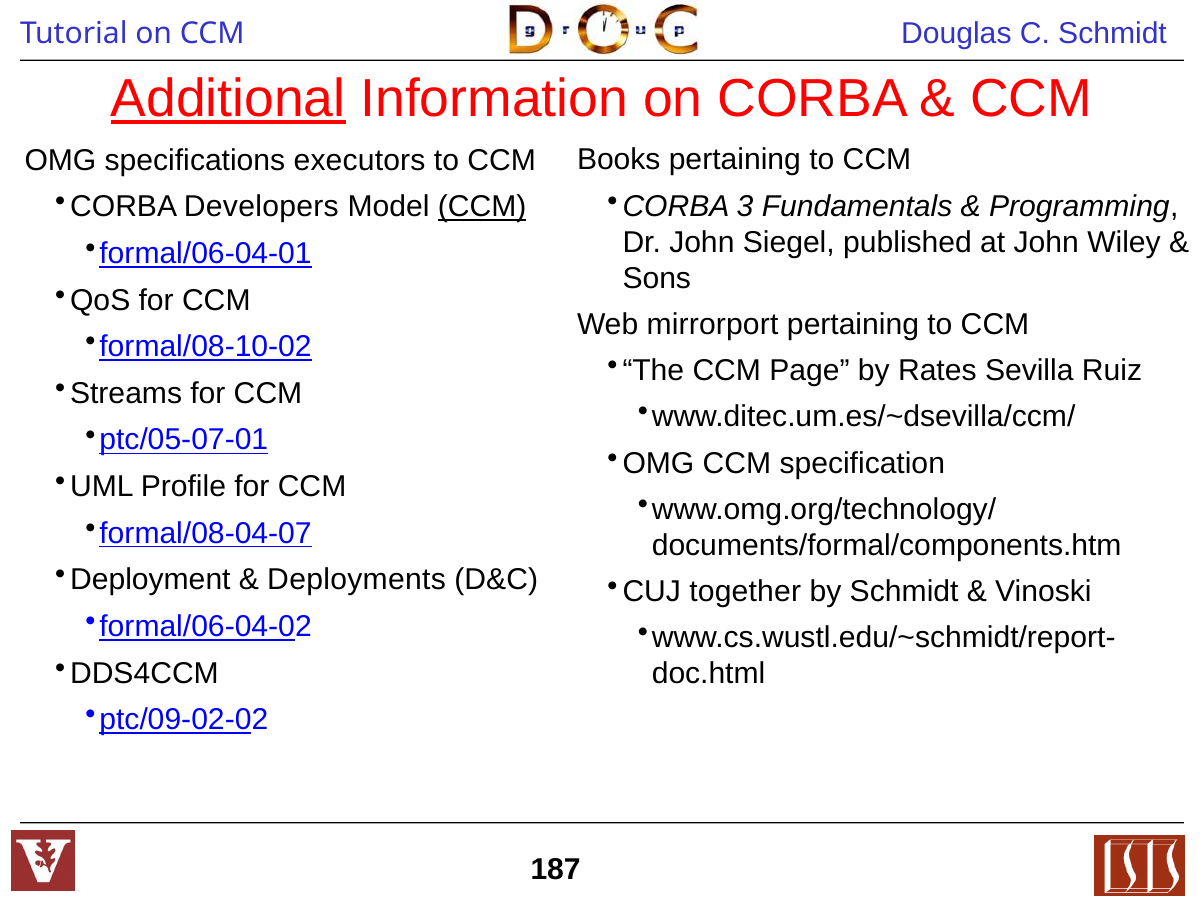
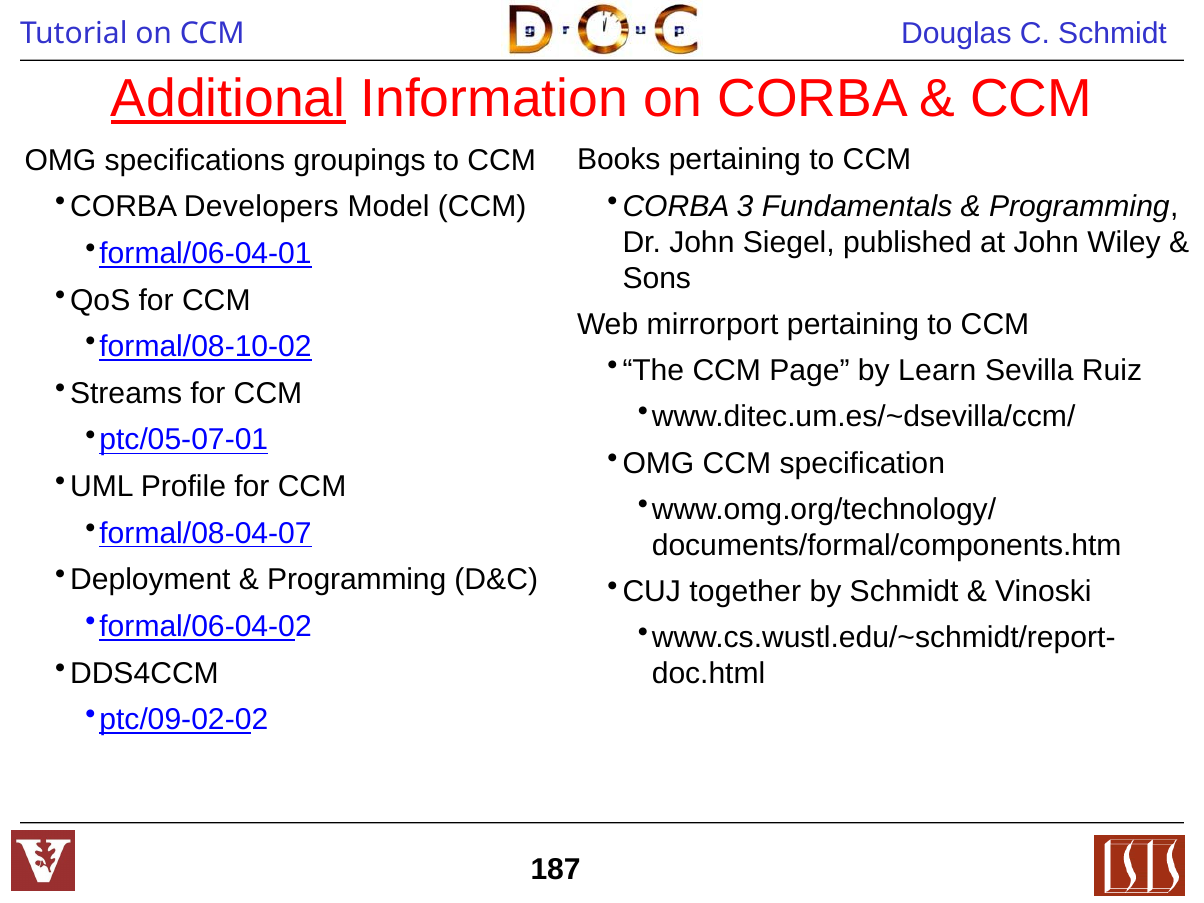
executors: executors -> groupings (360, 160)
CCM underline: present -> none (482, 207)
Rates: Rates -> Learn (937, 371)
Deployments: Deployments -> Programming (357, 580)
